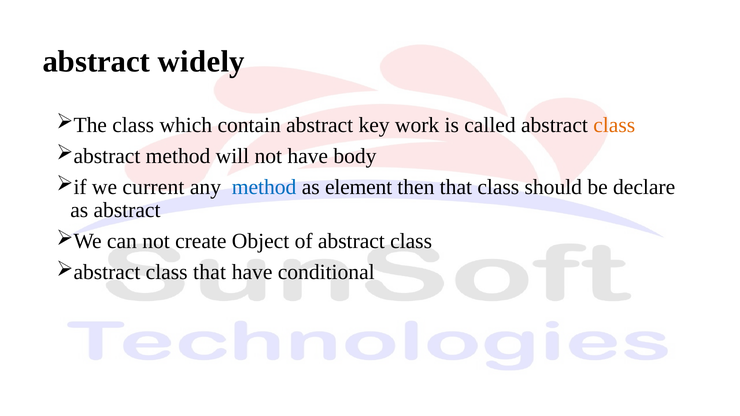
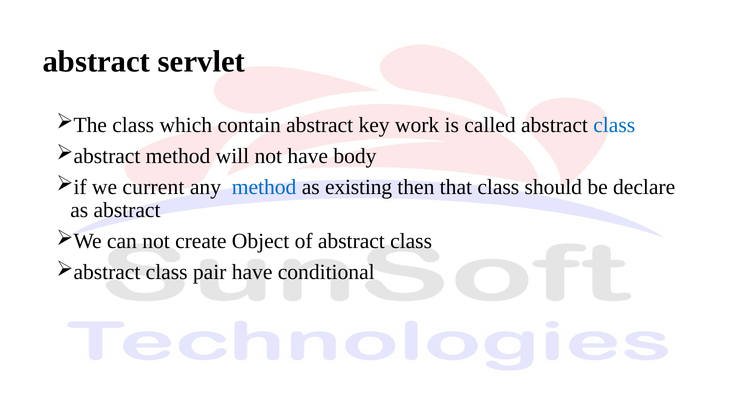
widely: widely -> servlet (201, 62)
class colour: orange -> blue (614, 125)
element: element -> existing (359, 187)
class that: that -> pair (210, 272)
